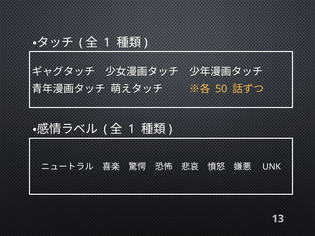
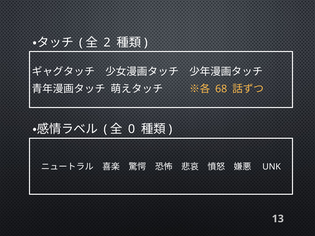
1: 1 -> 2 (107, 43)
50: 50 -> 68 (221, 89)
1: 1 -> 0 (132, 129)
